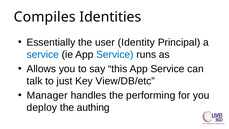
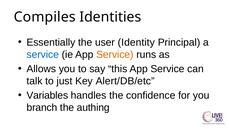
Service colour: blue -> orange (115, 54)
View/DB/etc: View/DB/etc -> Alert/DB/etc (125, 81)
Manager: Manager -> Variables (47, 95)
performing: performing -> confidence (151, 95)
deploy: deploy -> branch (42, 107)
